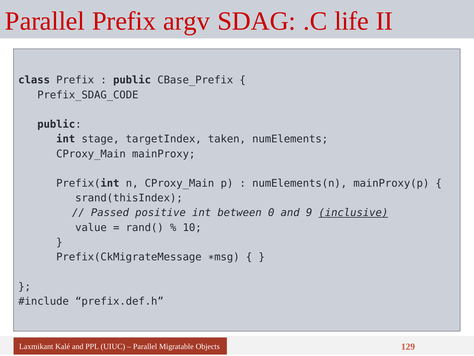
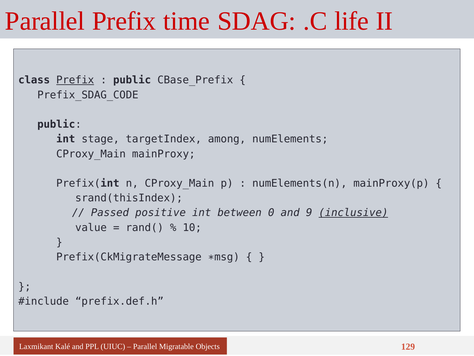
argv: argv -> time (187, 21)
Prefix underline: none -> present (75, 80)
taken: taken -> among (227, 139)
